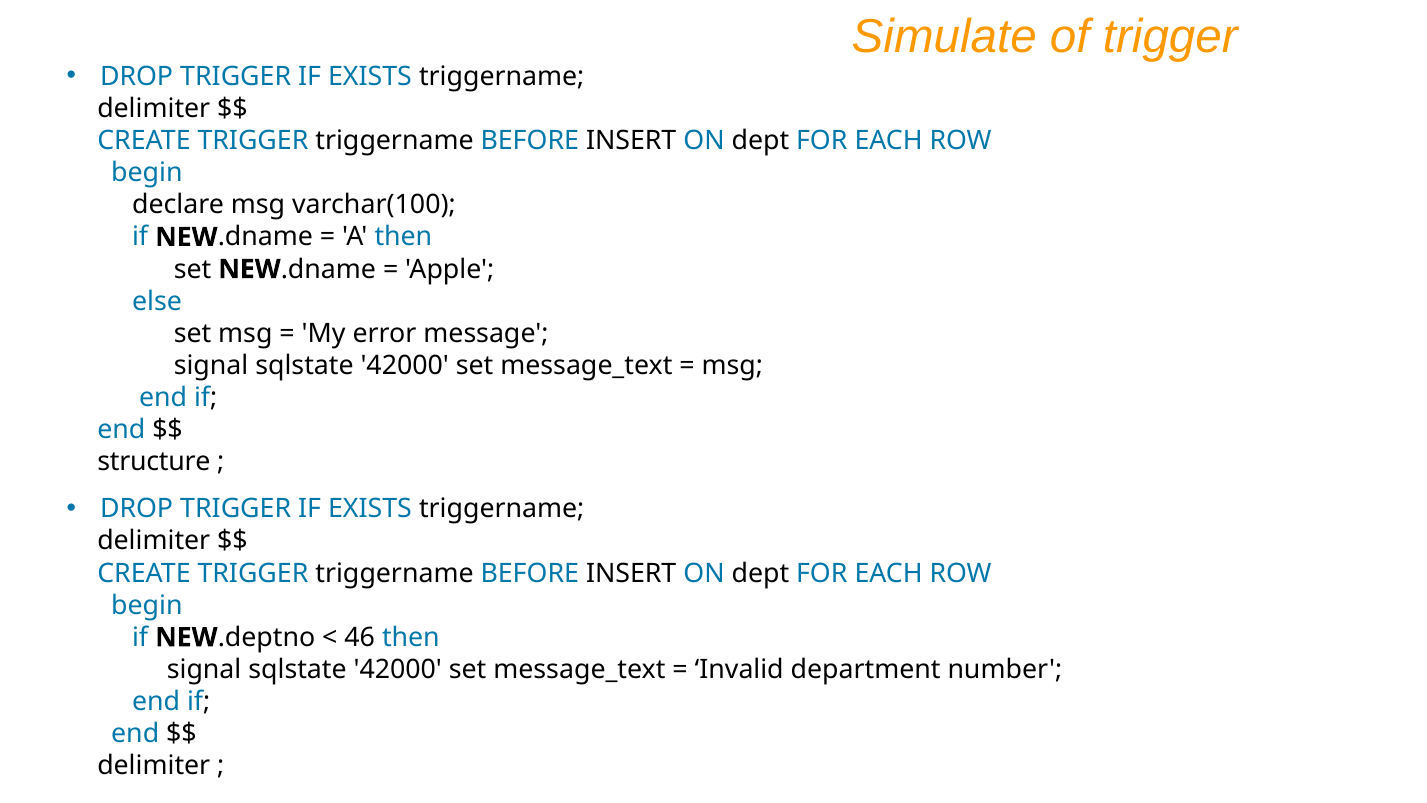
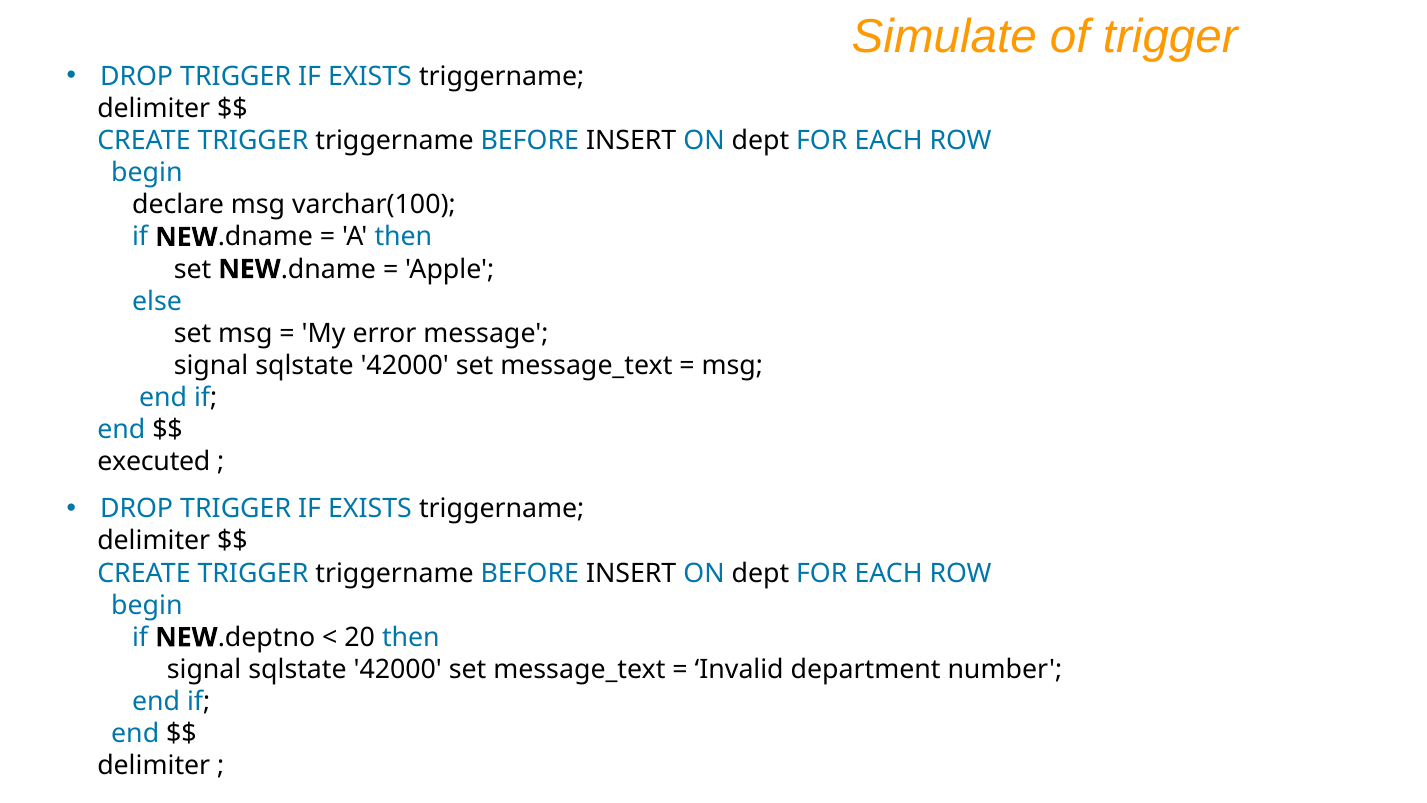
structure: structure -> executed (154, 462)
46: 46 -> 20 (360, 637)
